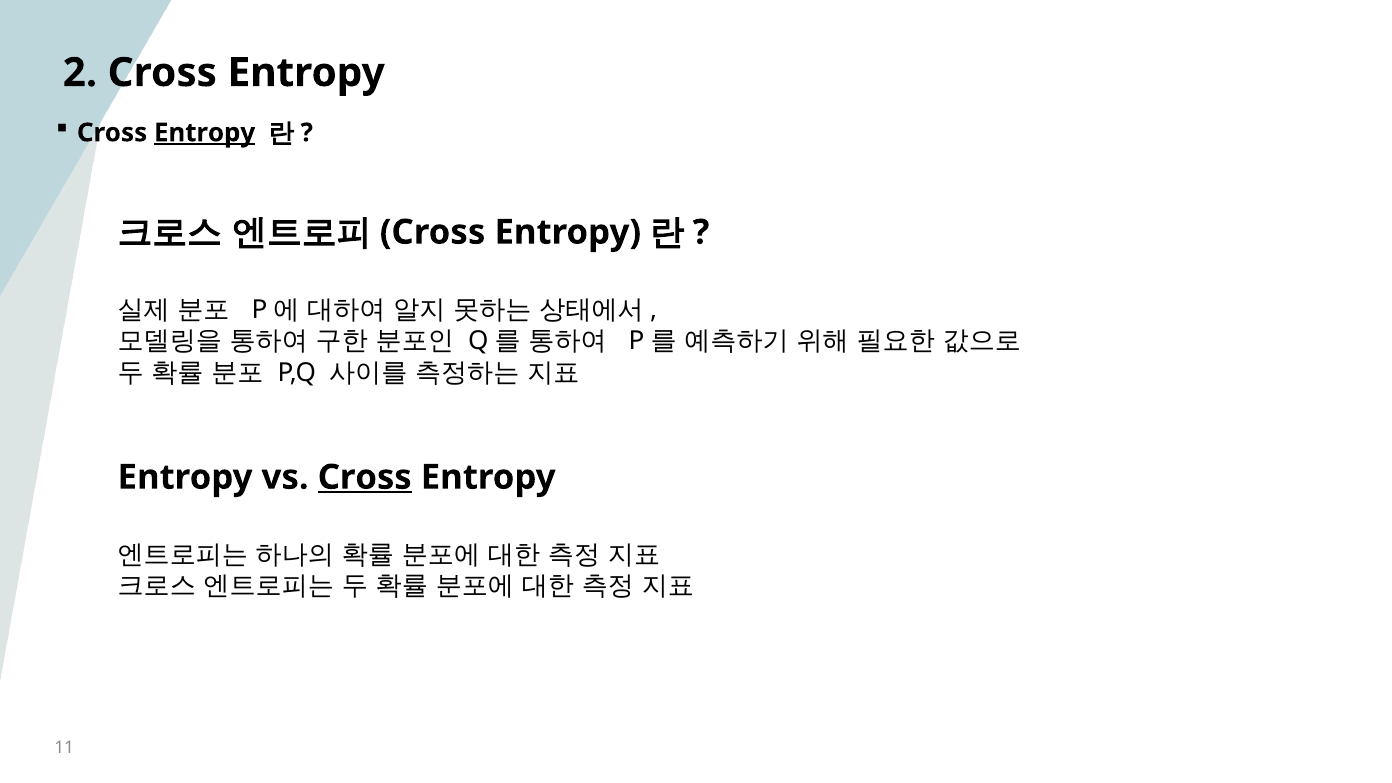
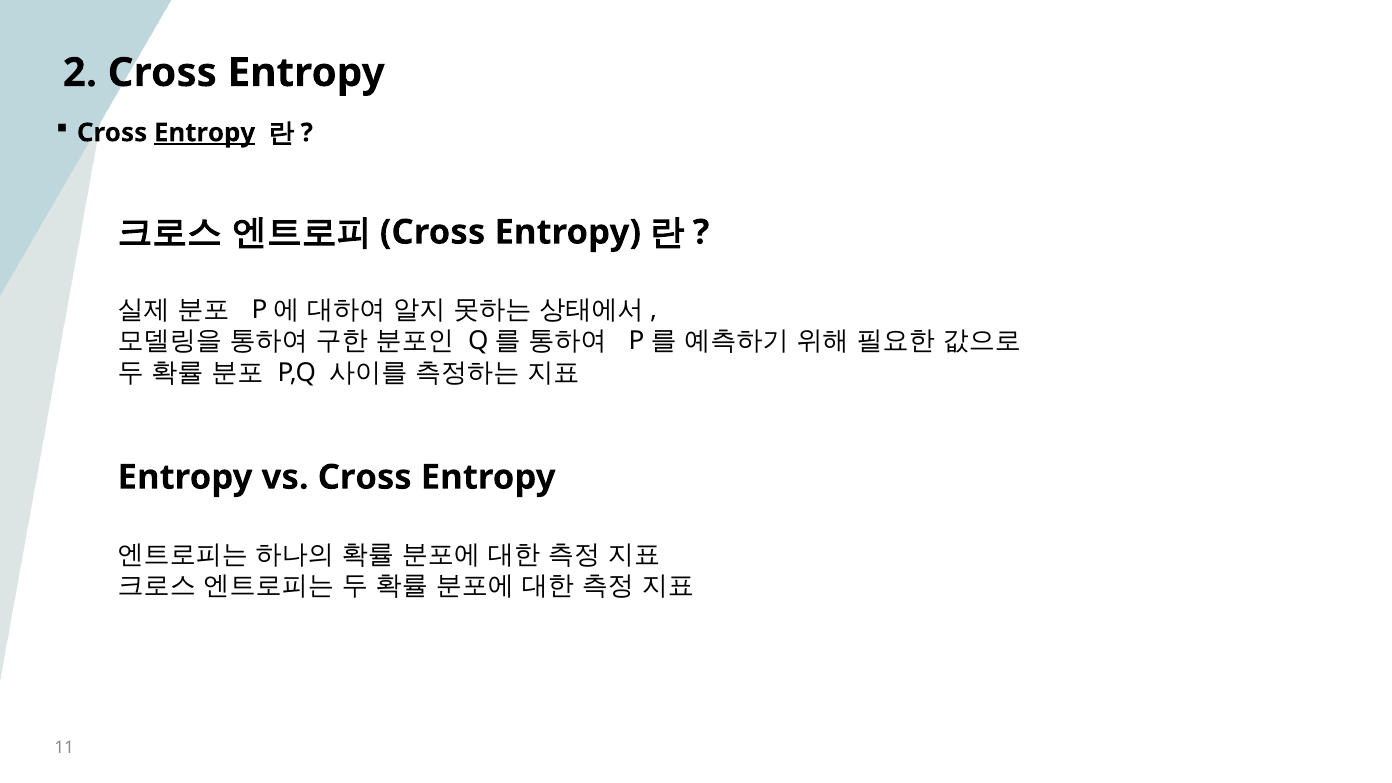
Cross underline: present -> none (365, 477)
